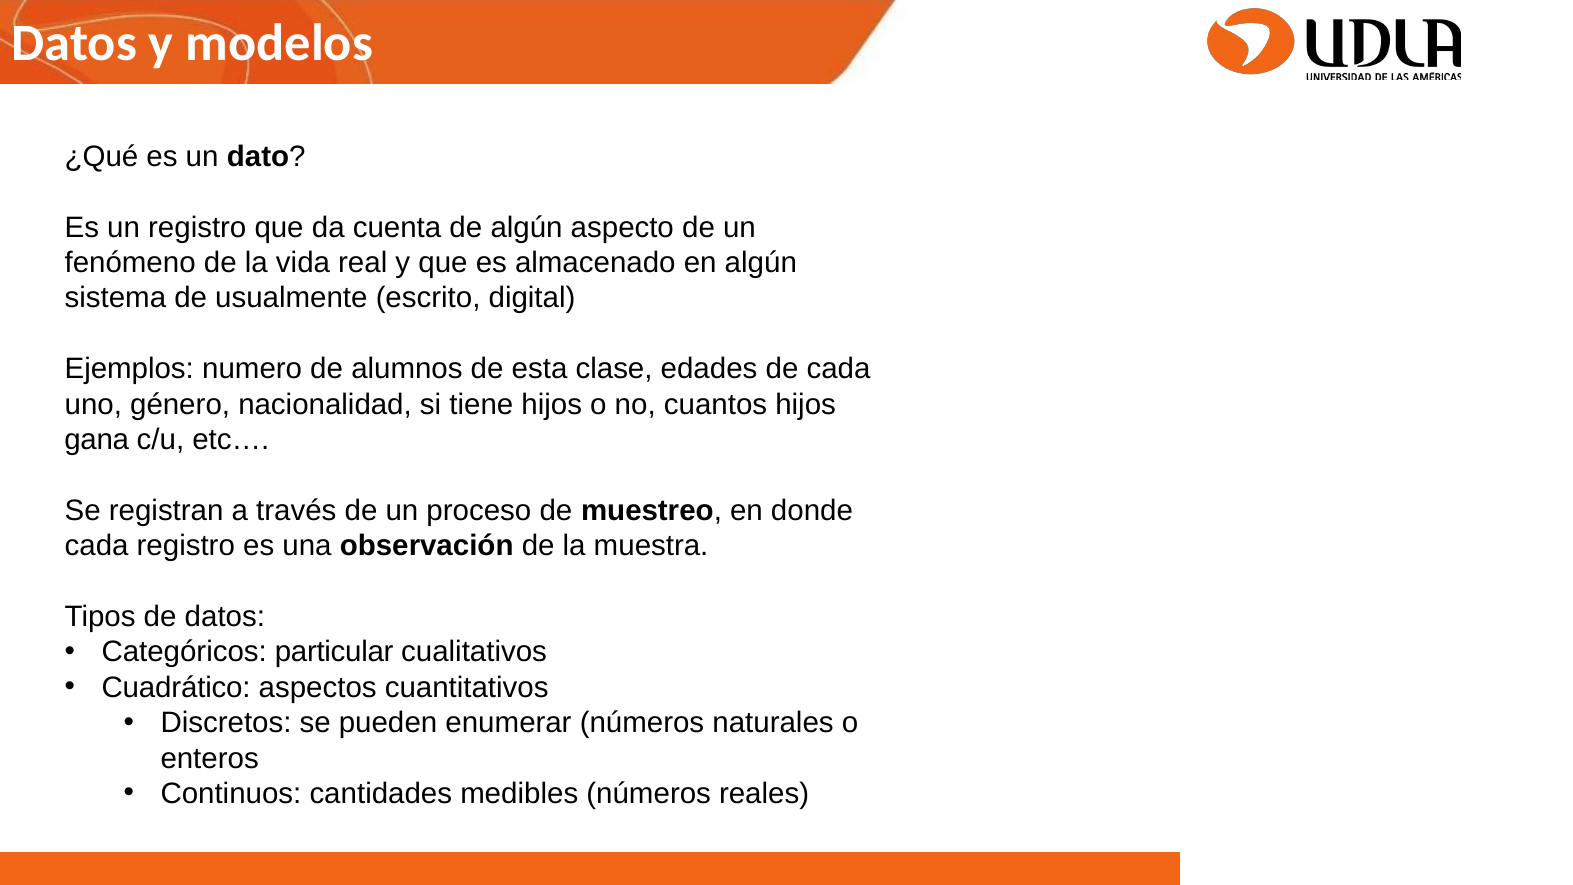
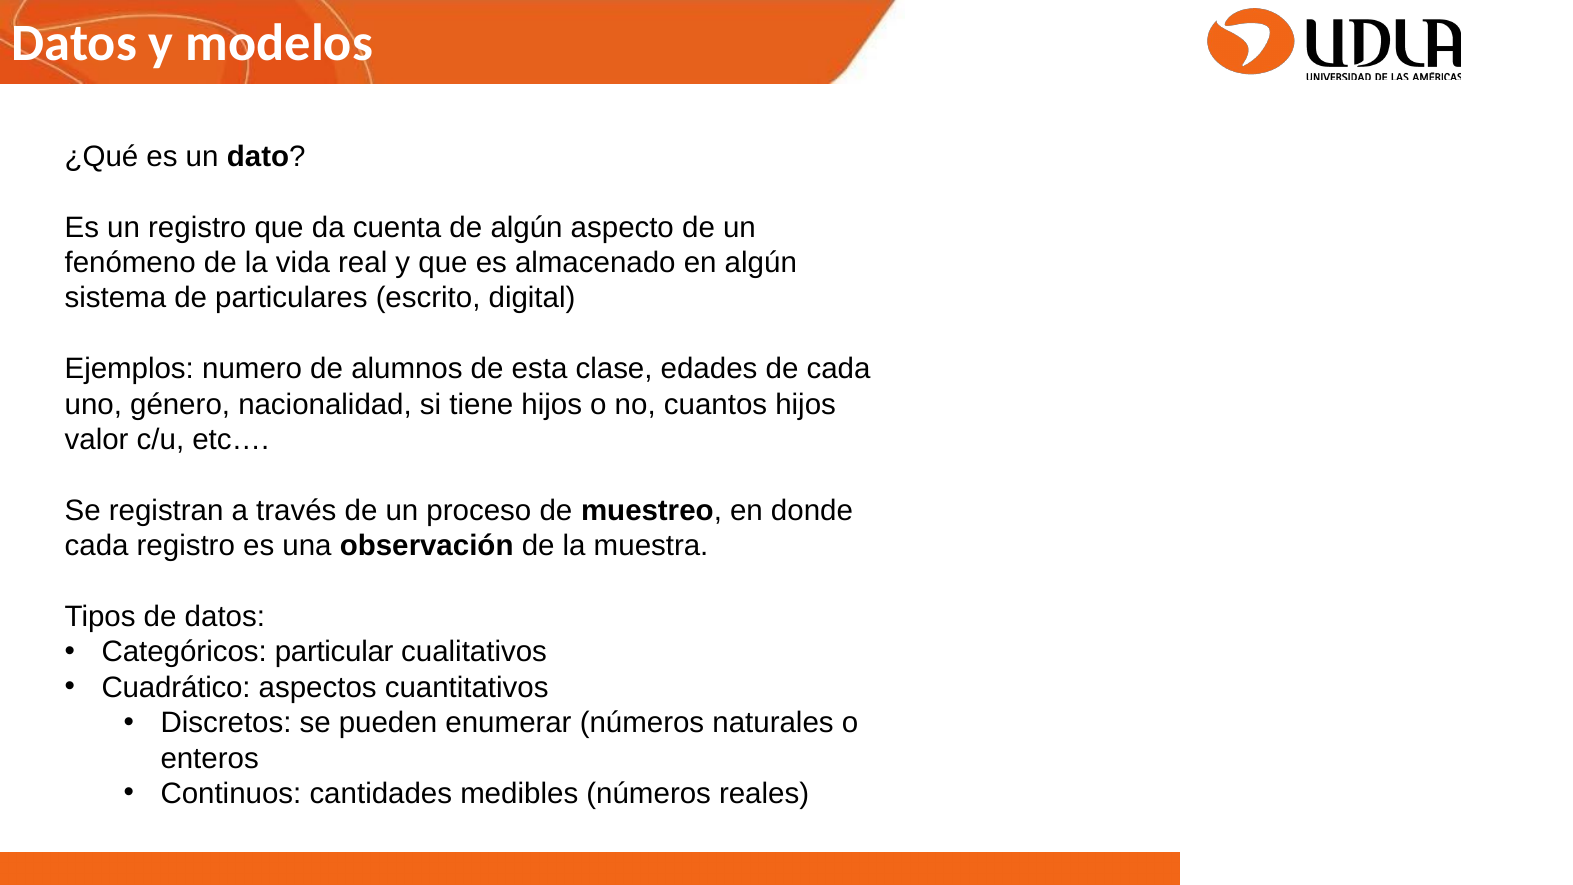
usualmente: usualmente -> particulares (291, 298)
gana: gana -> valor (97, 440)
